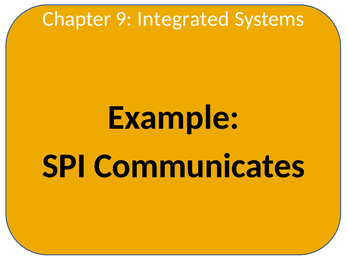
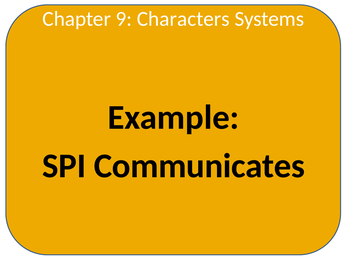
Integrated: Integrated -> Characters (183, 19)
